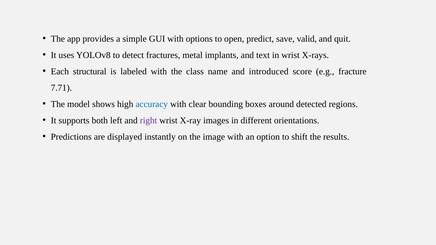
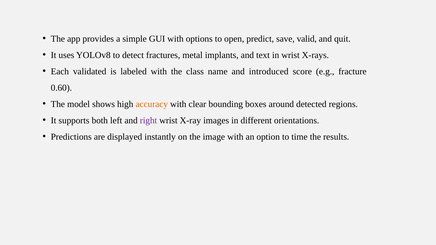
structural: structural -> validated (90, 71)
7.71: 7.71 -> 0.60 (61, 88)
accuracy colour: blue -> orange (152, 104)
shift: shift -> time (300, 137)
